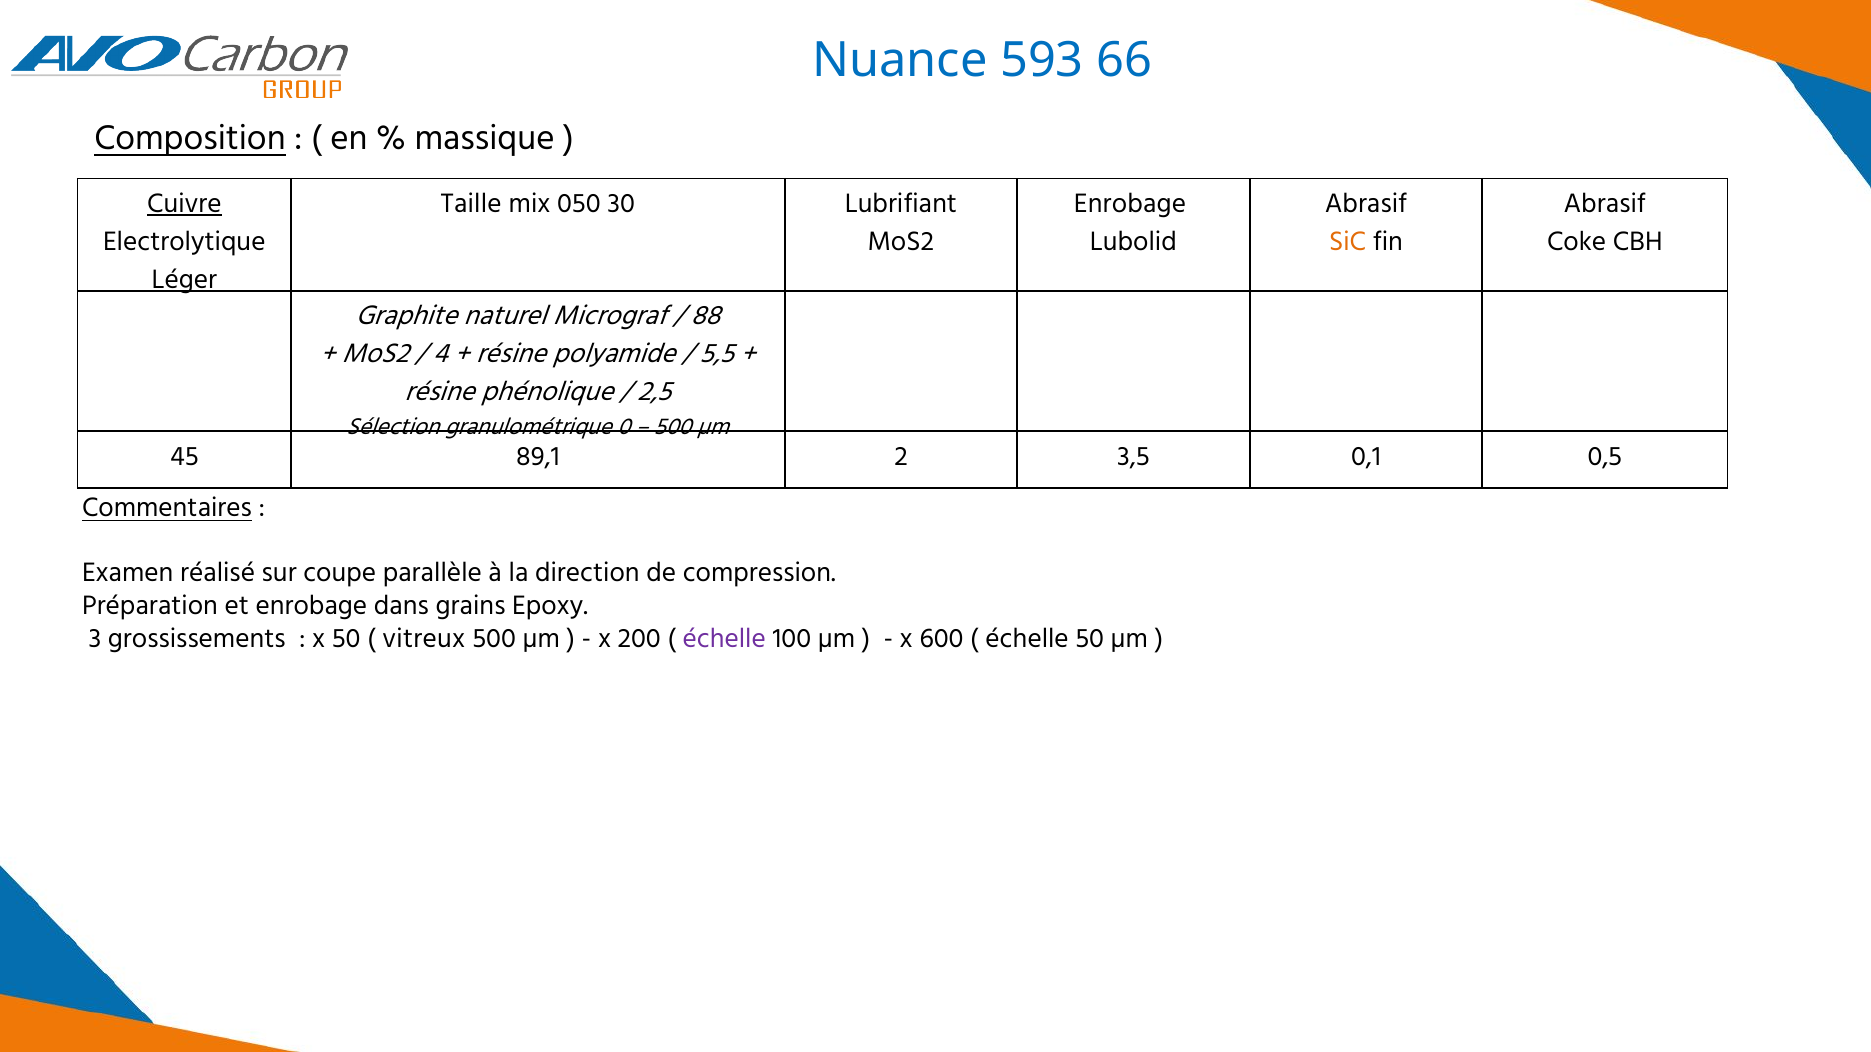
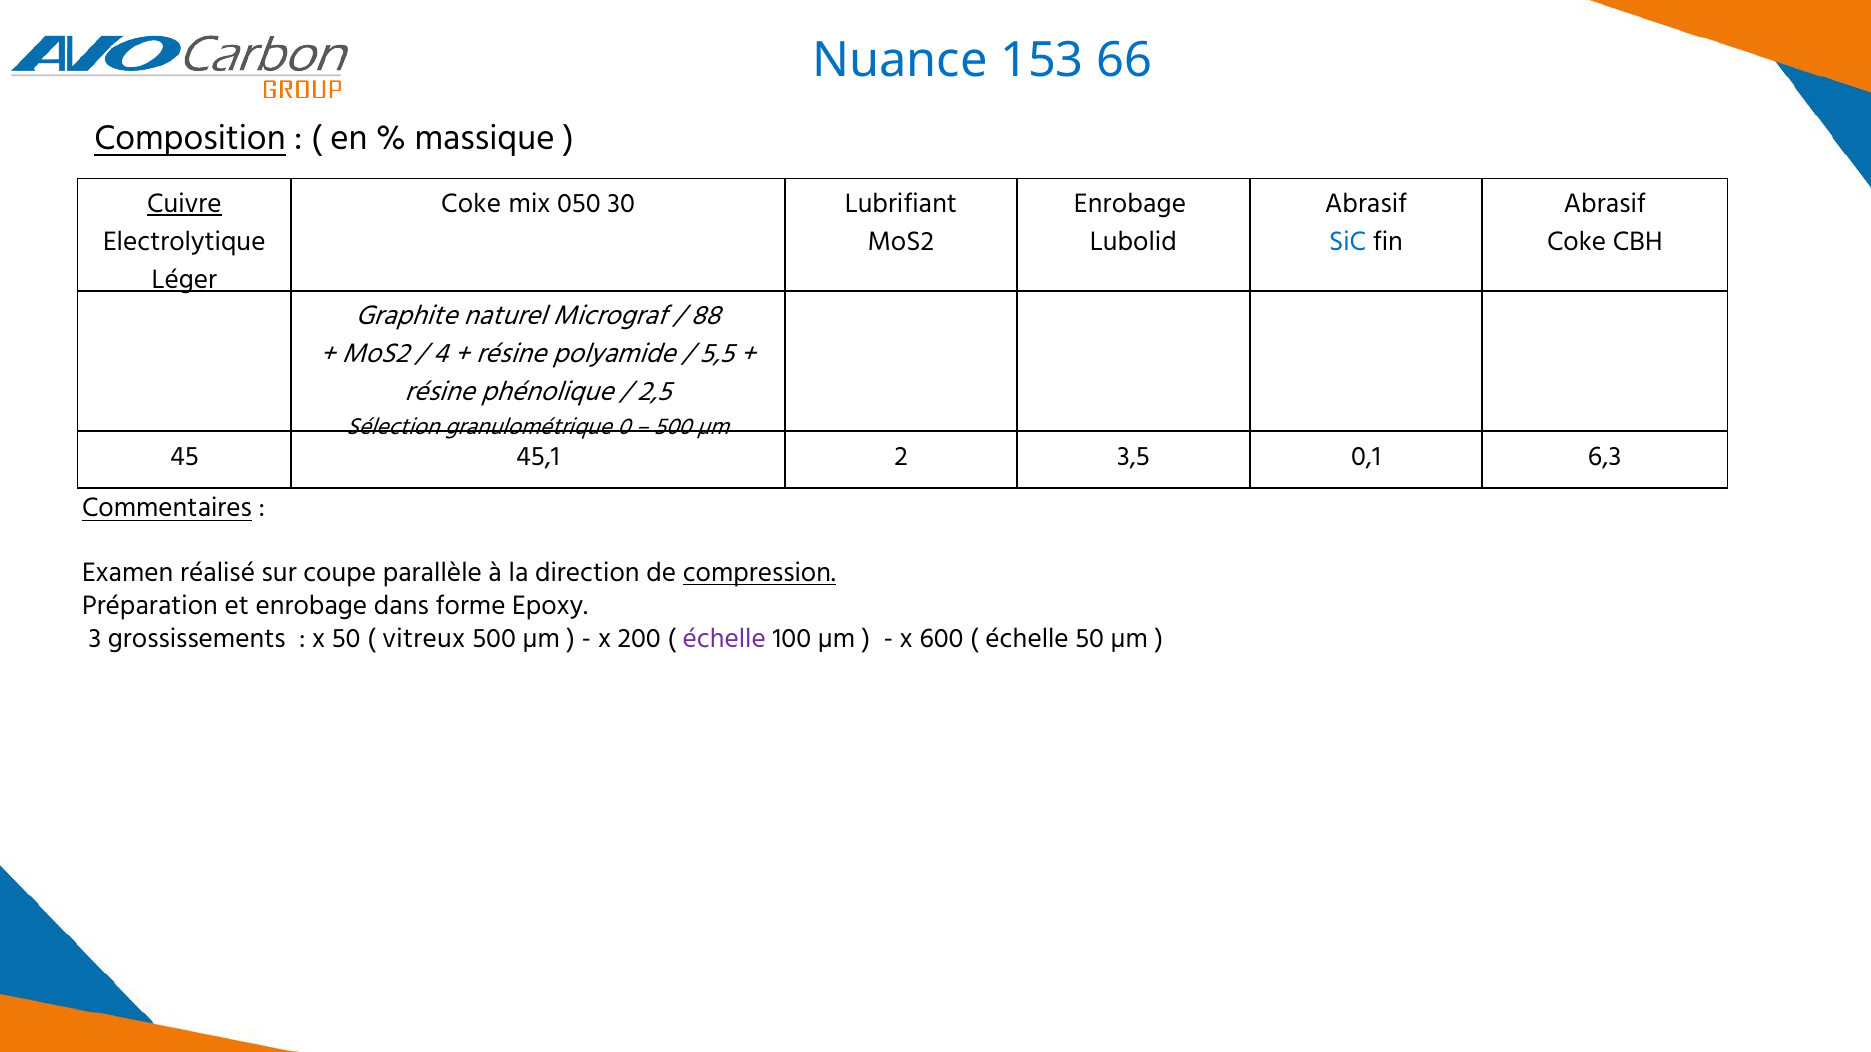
593: 593 -> 153 (1042, 60)
Taille: Taille -> Coke (471, 204)
SiC colour: orange -> blue (1348, 241)
89,1: 89,1 -> 45,1 (538, 456)
0,5: 0,5 -> 6,3 (1605, 456)
compression underline: none -> present (759, 573)
grains: grains -> forme (471, 606)
